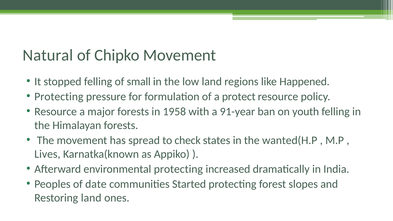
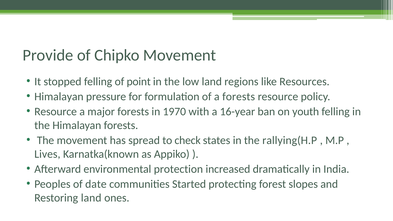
Natural: Natural -> Provide (48, 55)
small: small -> point (139, 82)
Happened: Happened -> Resources (304, 82)
Protecting: Protecting -> Himalayan (59, 97)
a protect: protect -> forests (239, 97)
1958: 1958 -> 1970 (174, 112)
91-year: 91-year -> 16-year (237, 112)
wanted(H.P: wanted(H.P -> rallying(H.P (290, 140)
environmental protecting: protecting -> protection (178, 169)
